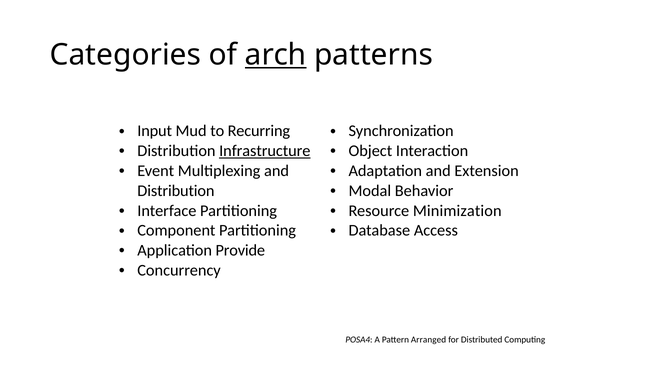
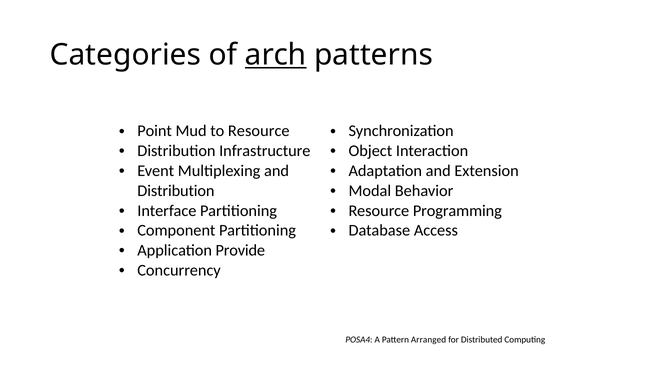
Input: Input -> Point (155, 131)
to Recurring: Recurring -> Resource (259, 131)
Infrastructure underline: present -> none (265, 151)
Minimization: Minimization -> Programming (457, 211)
